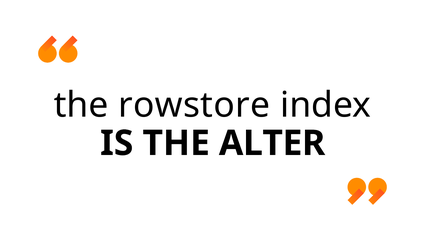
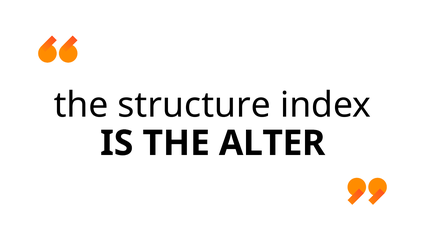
rowstore: rowstore -> structure (194, 105)
